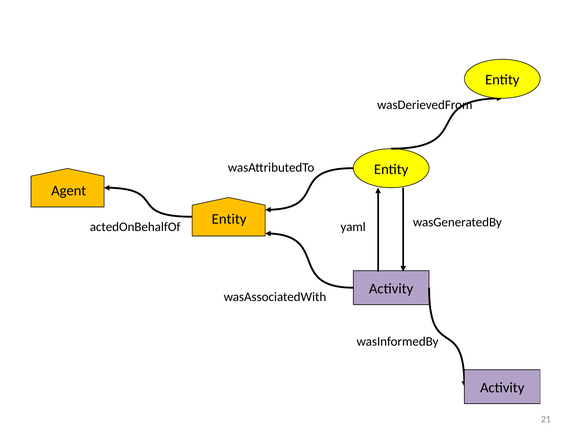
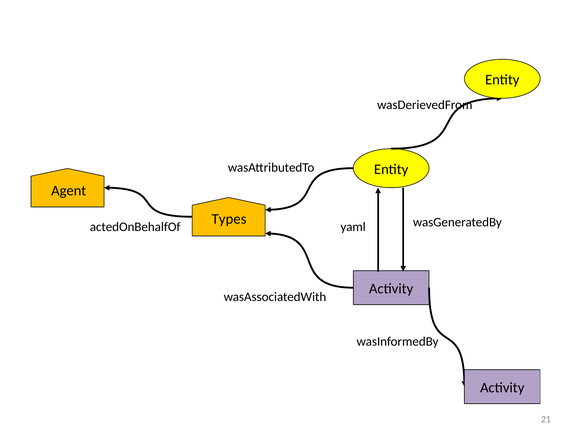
Entity: Entity -> Types (229, 219)
